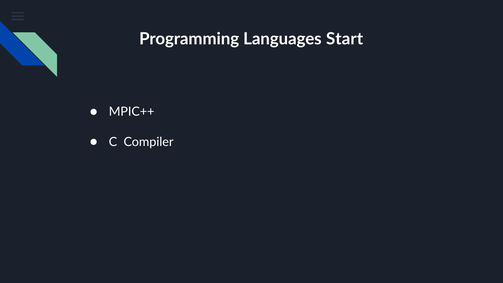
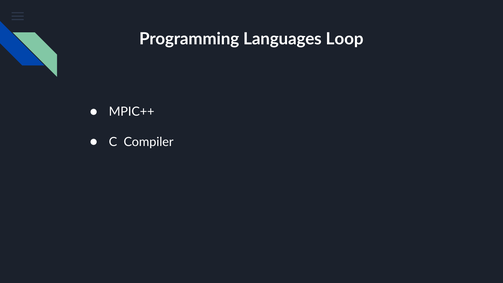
Start: Start -> Loop (345, 39)
